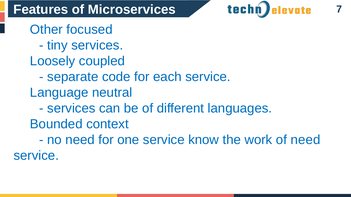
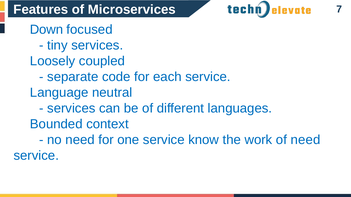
Other: Other -> Down (46, 30)
